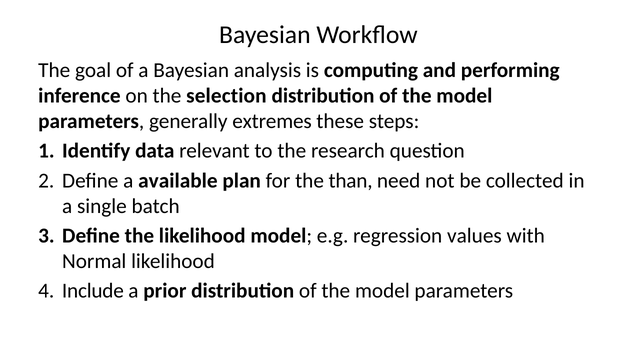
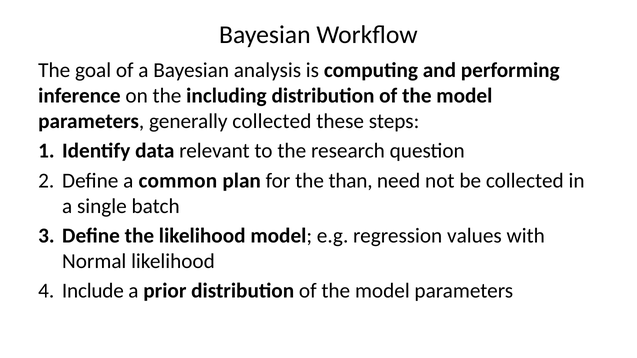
selection: selection -> including (226, 96)
generally extremes: extremes -> collected (272, 121)
available: available -> common (178, 181)
